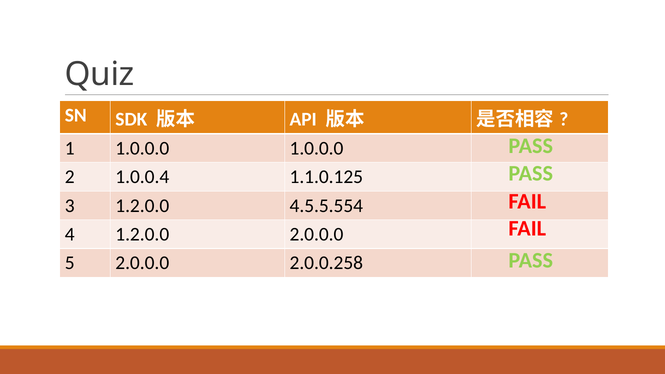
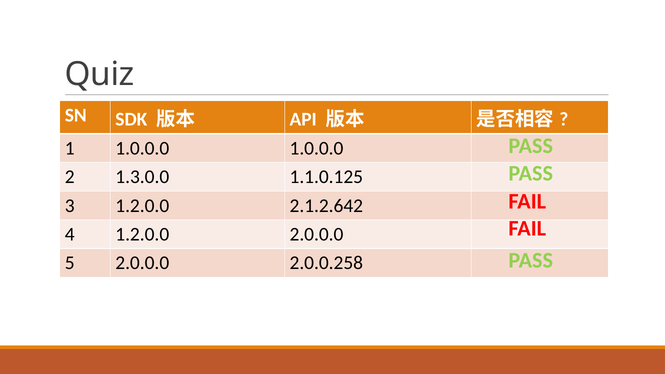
1.0.0.4: 1.0.0.4 -> 1.3.0.0 (142, 177)
4.5.5.554: 4.5.5.554 -> 2.1.2.642 (326, 206)
